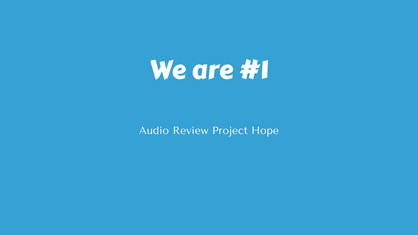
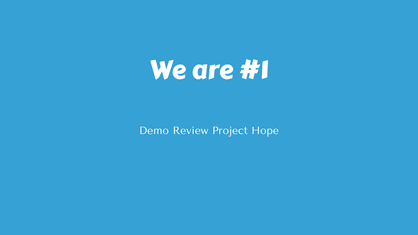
Audio: Audio -> Demo (154, 131)
